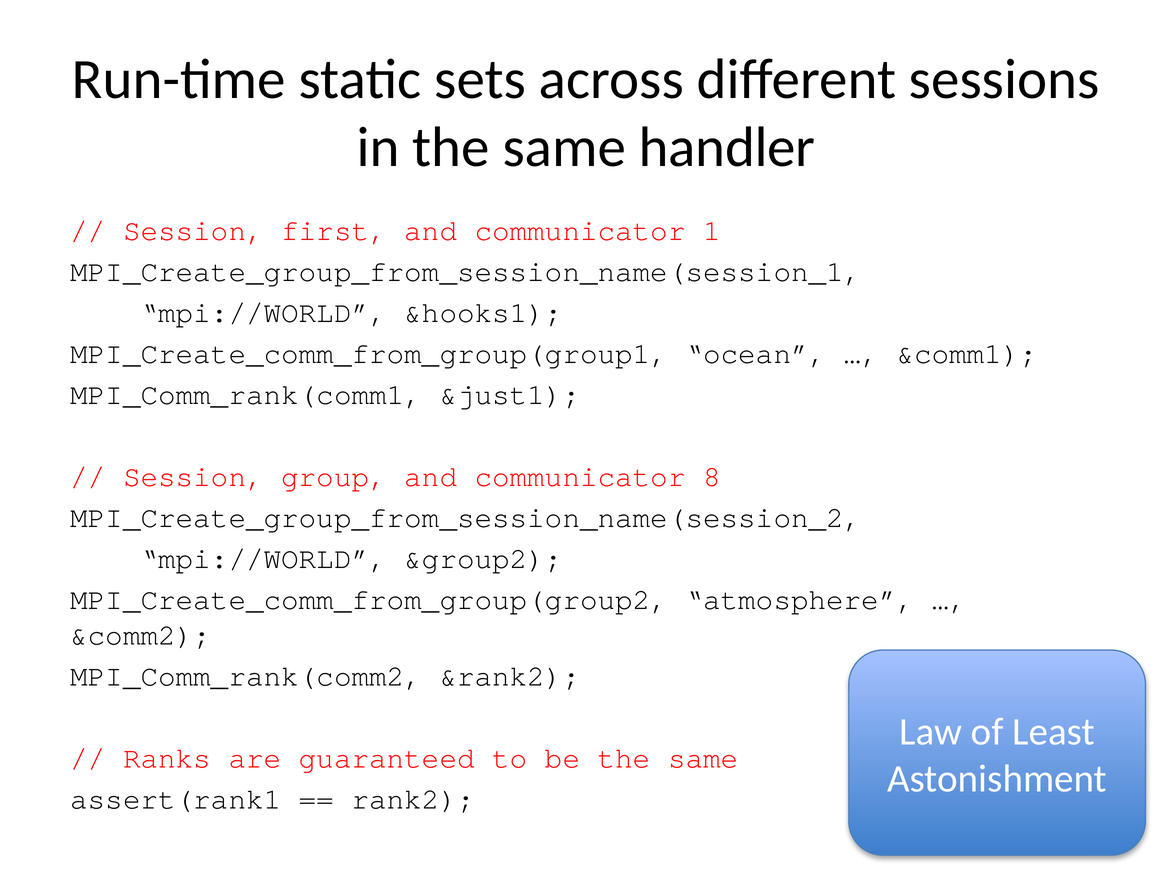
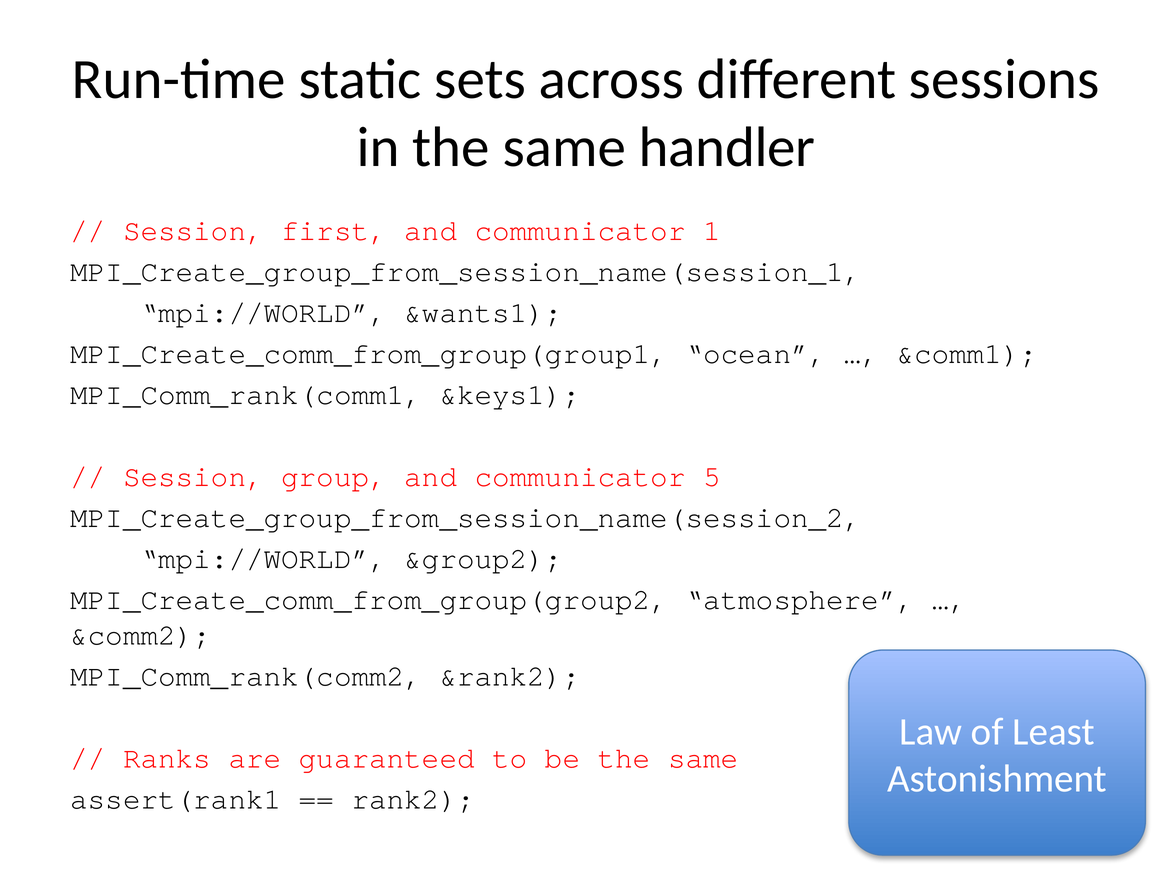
&hooks1: &hooks1 -> &wants1 (483, 313)
&just1: &just1 -> &keys1 (510, 395)
8: 8 -> 5 (712, 477)
